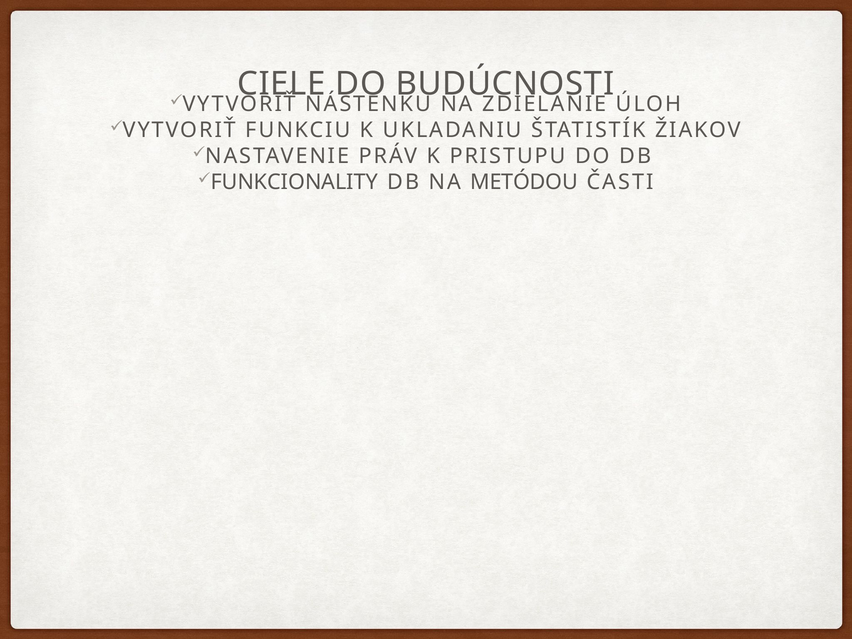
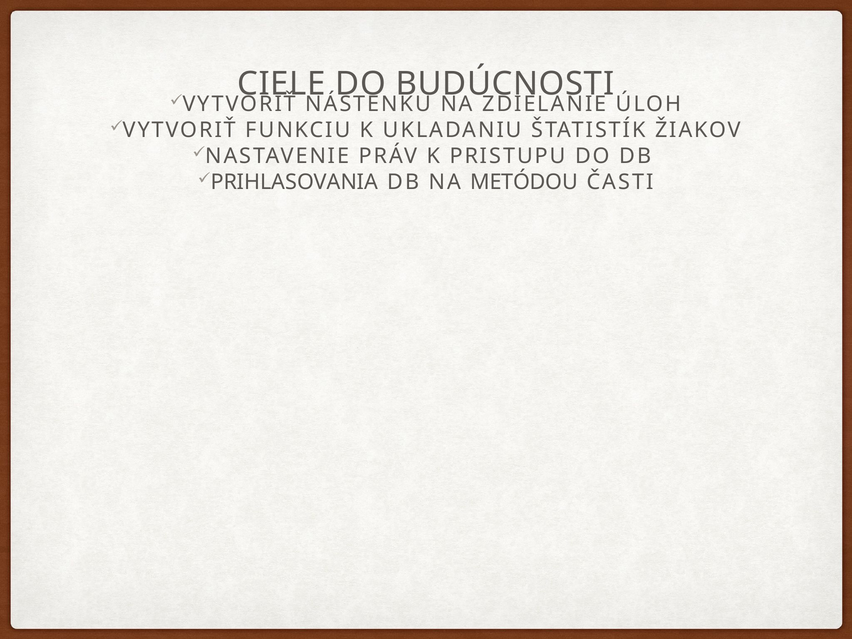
FUNKCIONALITY: FUNKCIONALITY -> PRIHLASOVANIA (294, 182)
